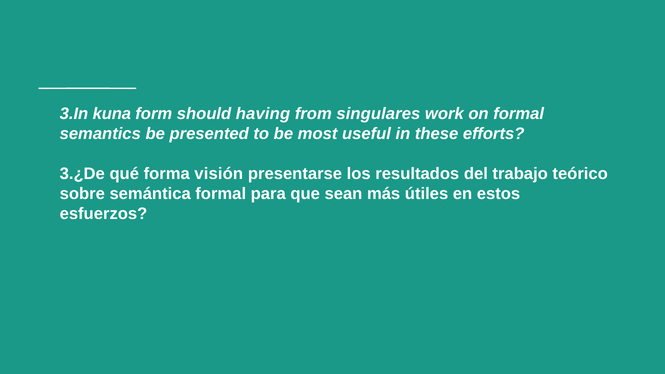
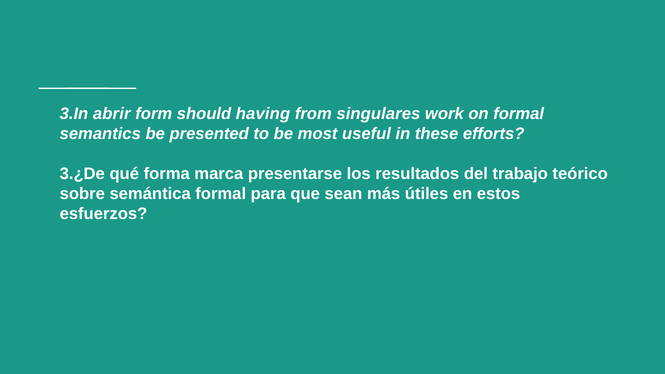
kuna: kuna -> abrir (112, 114)
visión: visión -> marca (219, 174)
